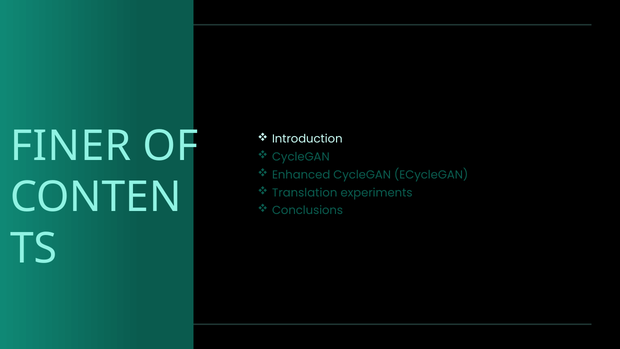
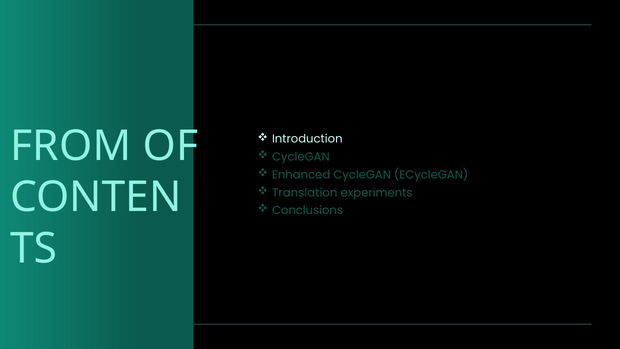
FINER: FINER -> FROM (71, 146)
